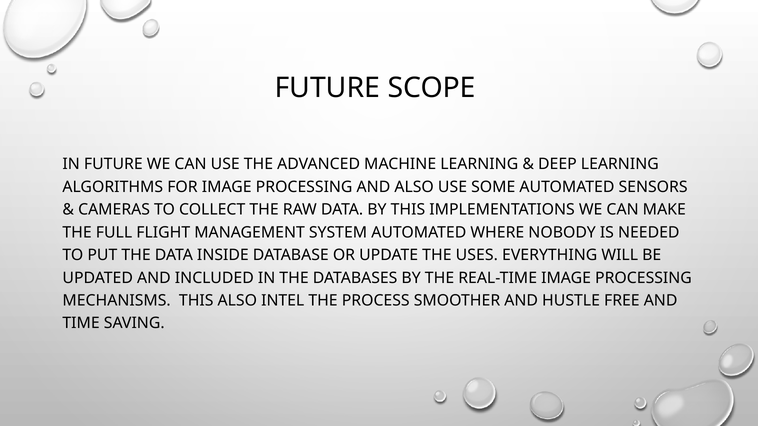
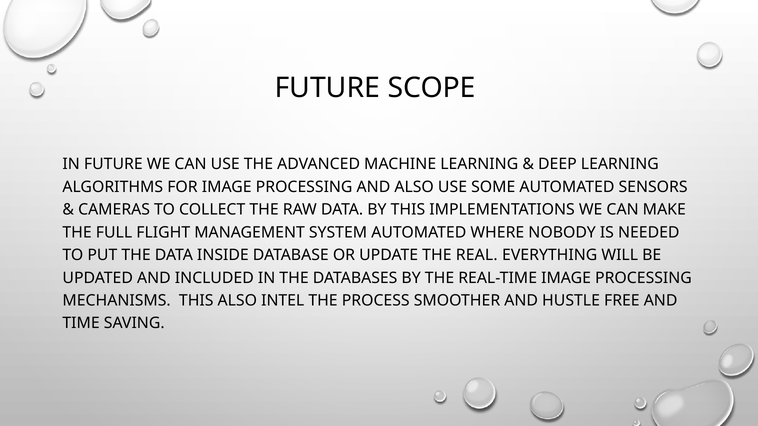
USES: USES -> REAL (477, 255)
